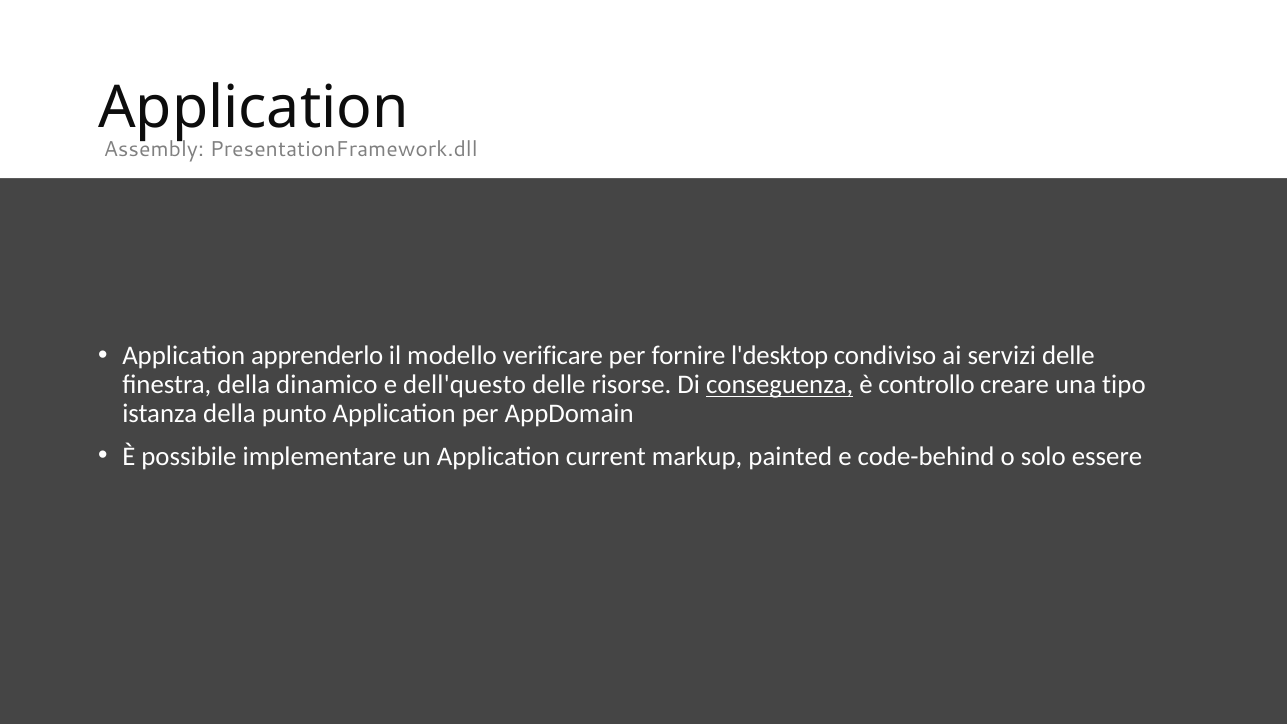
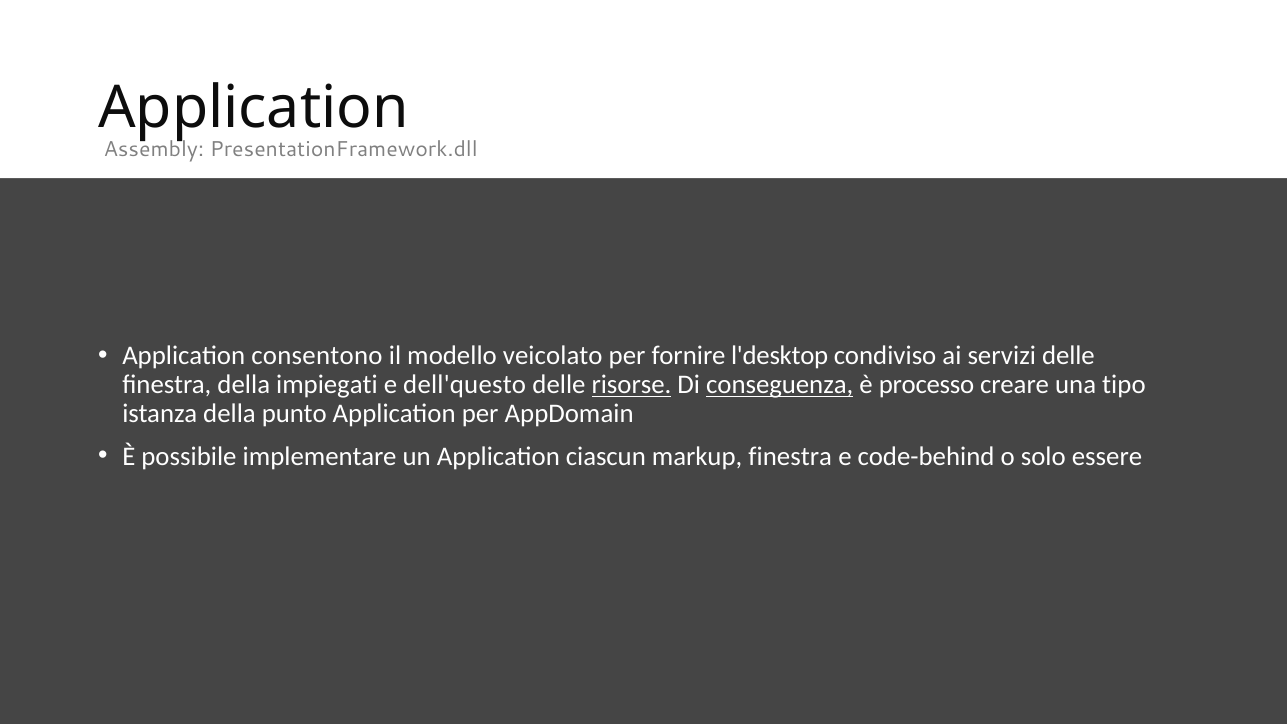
apprenderlo: apprenderlo -> consentono (317, 356)
verificare: verificare -> veicolato (553, 356)
dinamico: dinamico -> impiegati (327, 385)
risorse underline: none -> present (631, 385)
controllo: controllo -> processo (927, 385)
current: current -> ciascun (606, 456)
markup painted: painted -> finestra (790, 456)
